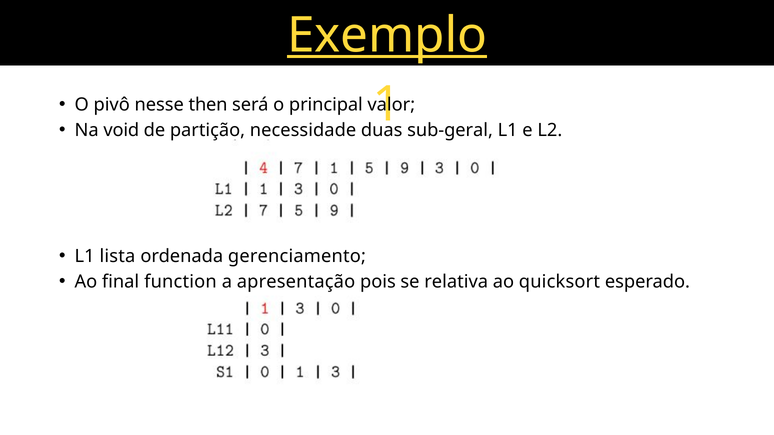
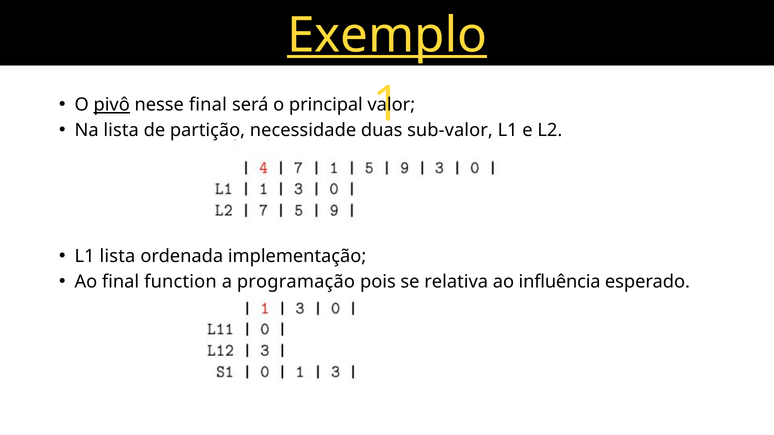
pivô underline: none -> present (112, 105)
nesse then: then -> final (208, 105)
Na void: void -> lista (121, 131)
sub-geral: sub-geral -> sub-valor (450, 131)
gerenciamento: gerenciamento -> implementação (297, 257)
apresentação: apresentação -> programação (296, 282)
quicksort: quicksort -> influência (560, 282)
